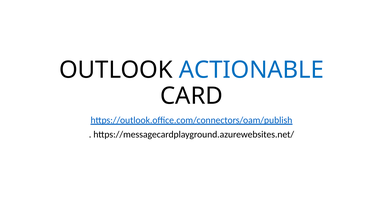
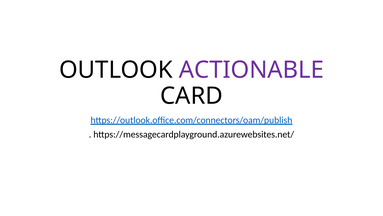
ACTIONABLE colour: blue -> purple (251, 70)
